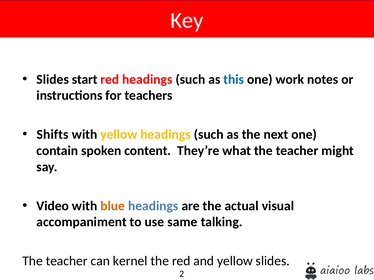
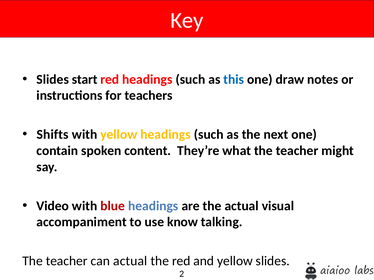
work: work -> draw (290, 79)
blue colour: orange -> red (113, 206)
same: same -> know (183, 222)
can kernel: kernel -> actual (130, 261)
